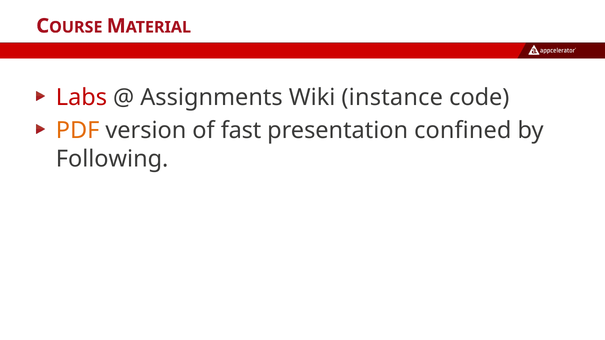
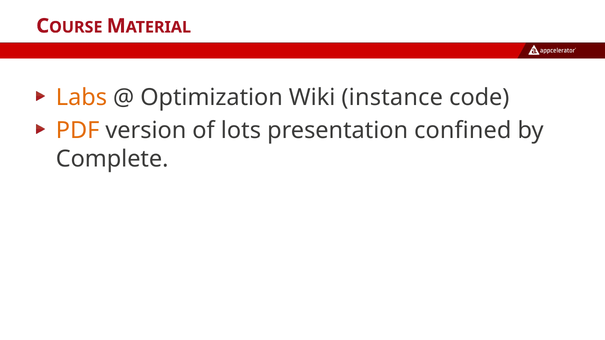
Labs colour: red -> orange (81, 98)
Assignments: Assignments -> Optimization (212, 98)
fast: fast -> lots (241, 131)
Following: Following -> Complete (112, 159)
